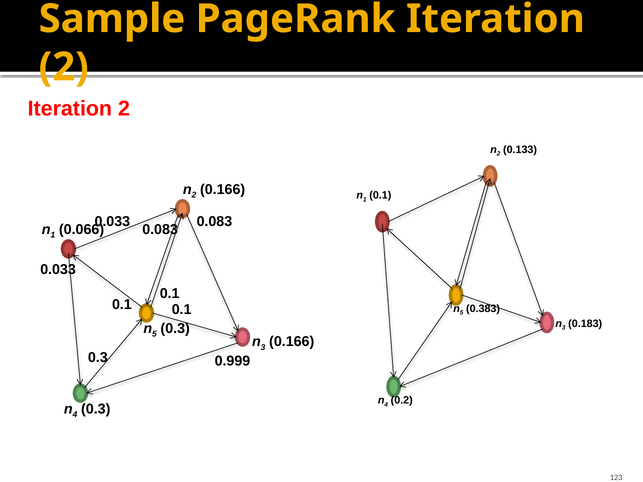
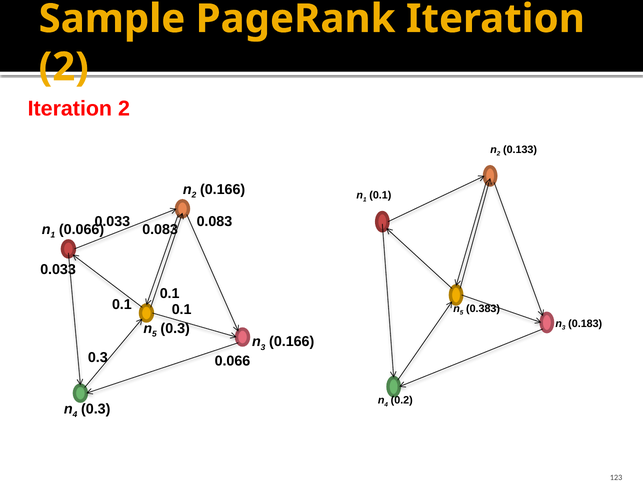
0.3 0.999: 0.999 -> 0.066 (232, 361)
